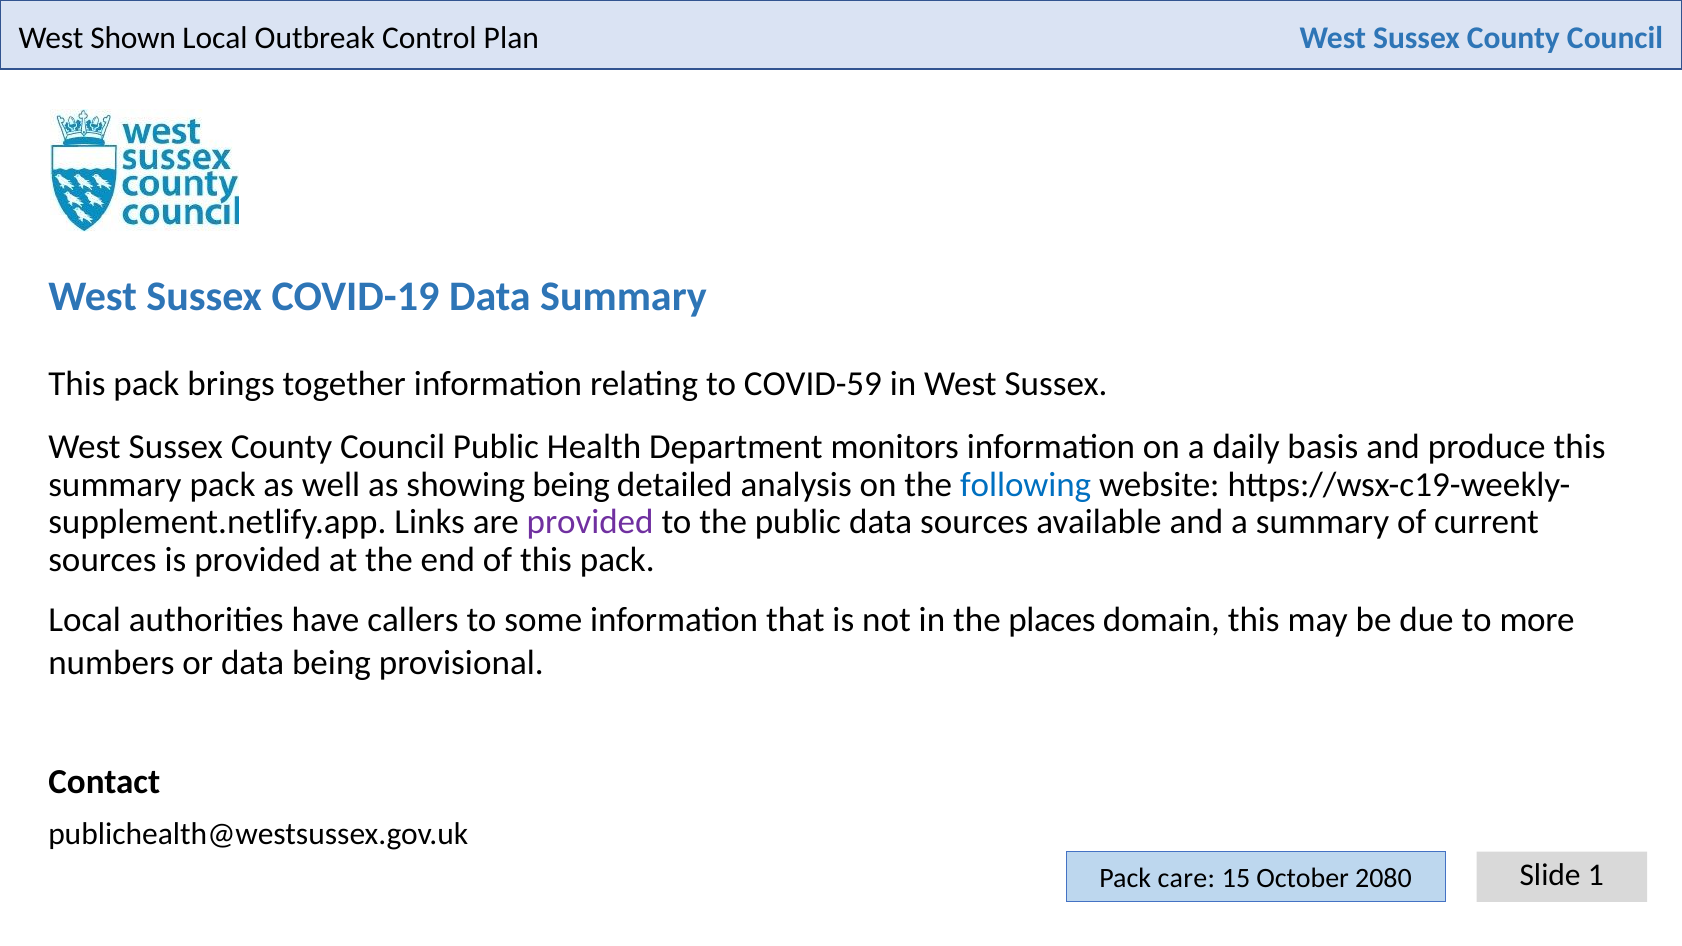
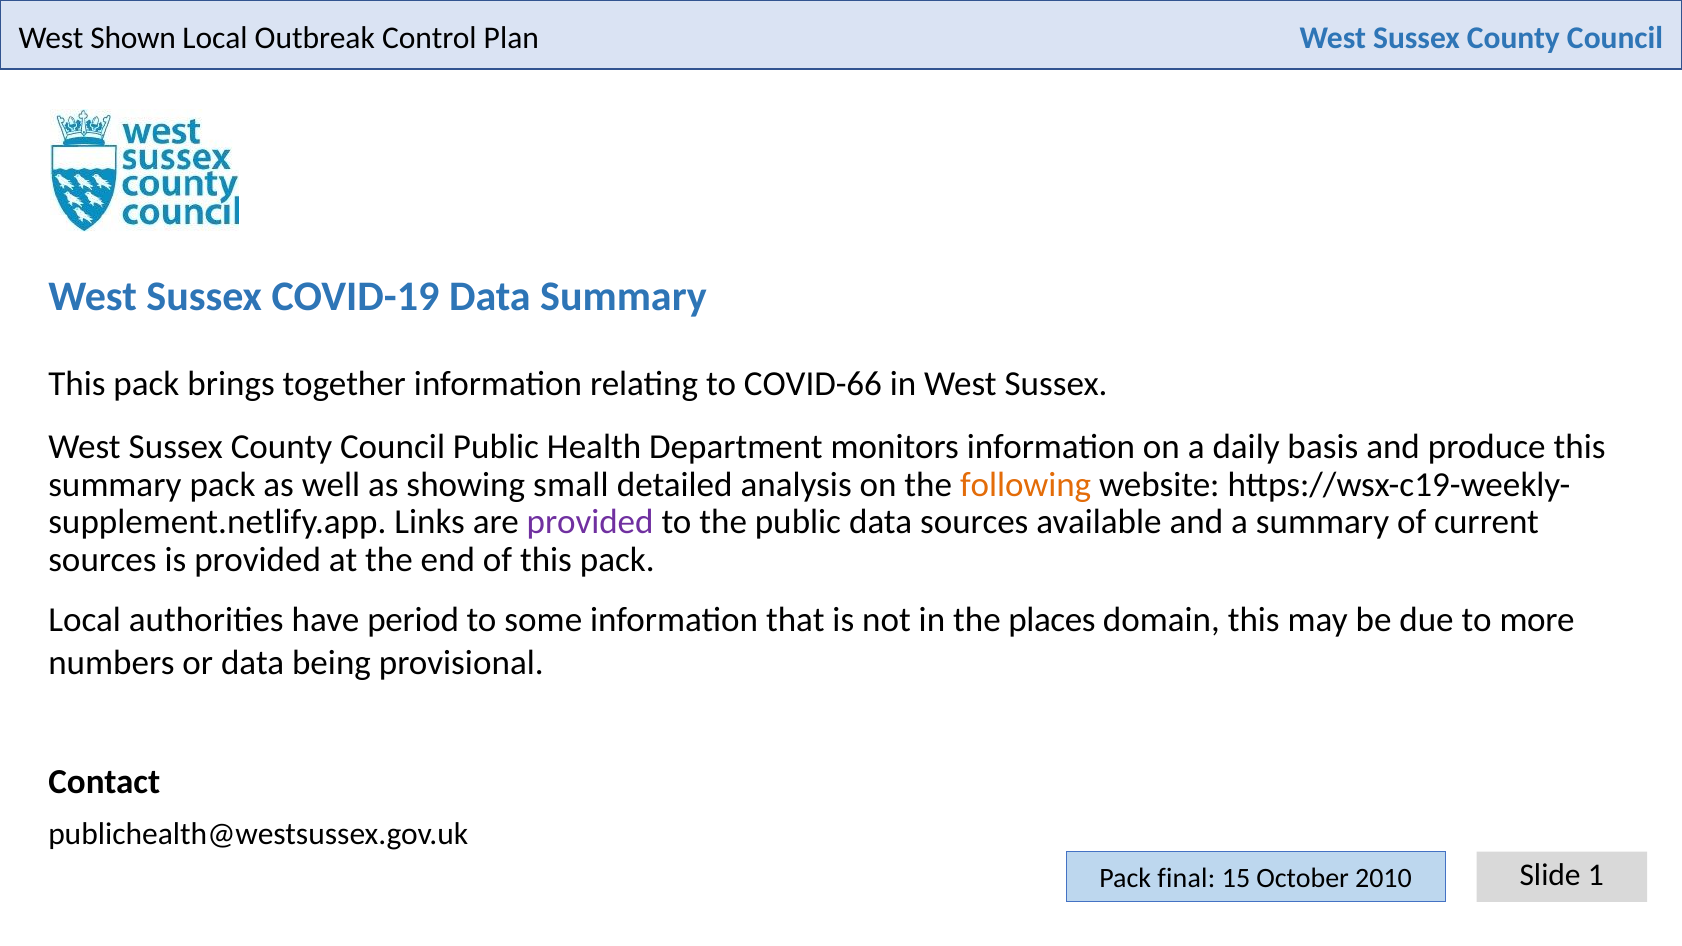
COVID-59: COVID-59 -> COVID-66 (813, 384)
showing being: being -> small (571, 485)
following colour: blue -> orange (1026, 485)
callers: callers -> period (413, 620)
care: care -> final (1186, 879)
2080: 2080 -> 2010 (1383, 879)
